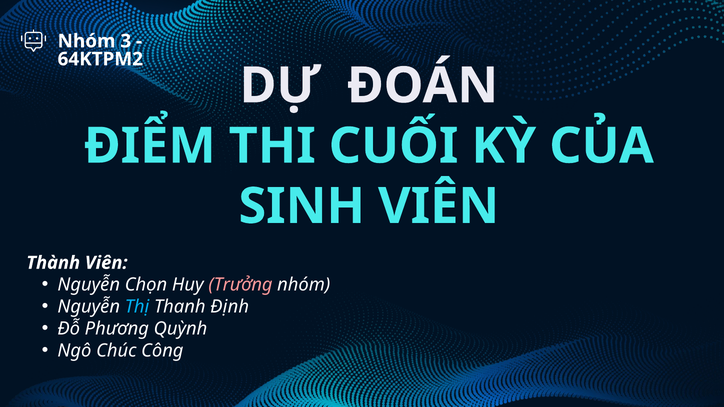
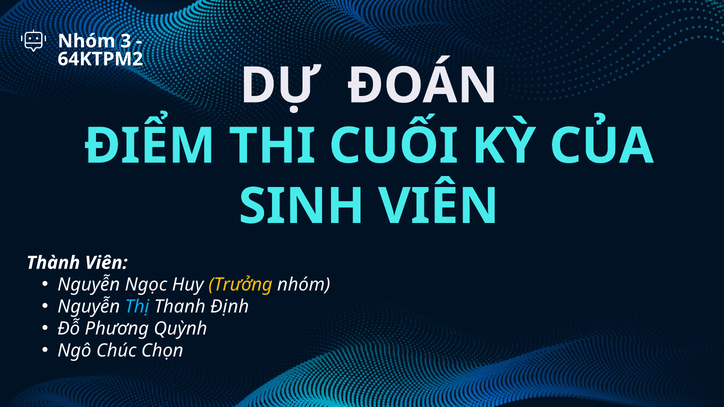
Chọn: Chọn -> Ngọc (146, 285)
Trưởng colour: pink -> yellow (241, 285)
Công: Công -> Chọn (162, 351)
